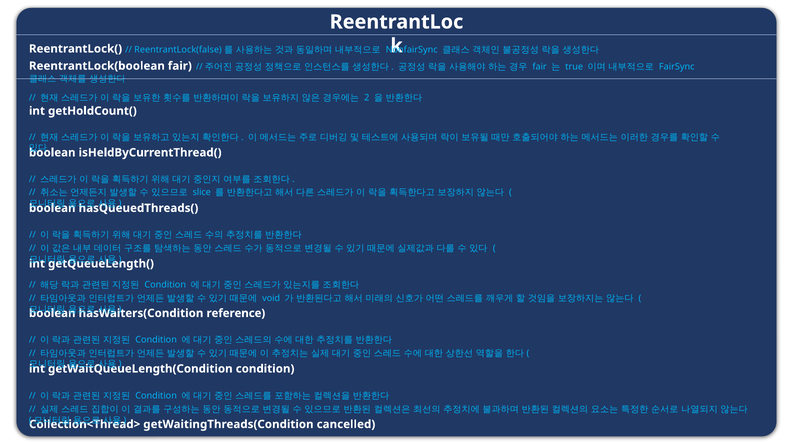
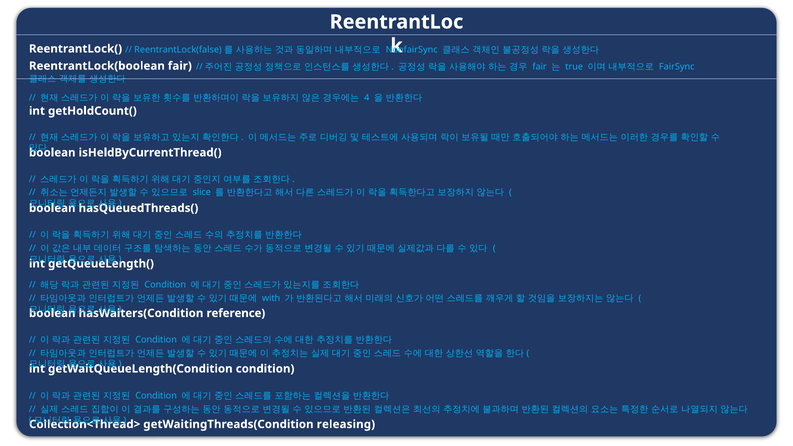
2: 2 -> 4 (367, 98)
void: void -> with (271, 298)
cancelled: cancelled -> releasing (346, 424)
